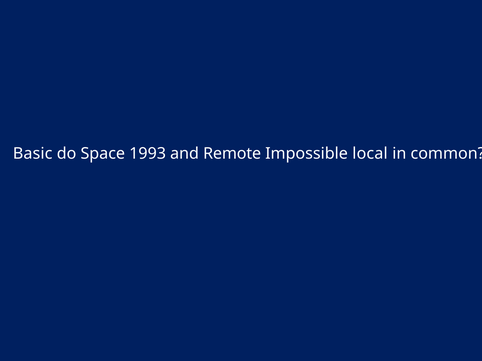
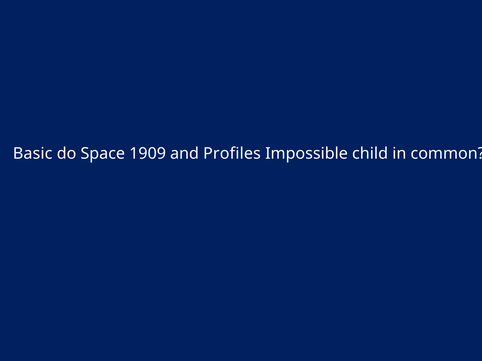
1993: 1993 -> 1909 (148, 154)
Remote: Remote -> Profiles (232, 154)
local: local -> child (370, 154)
